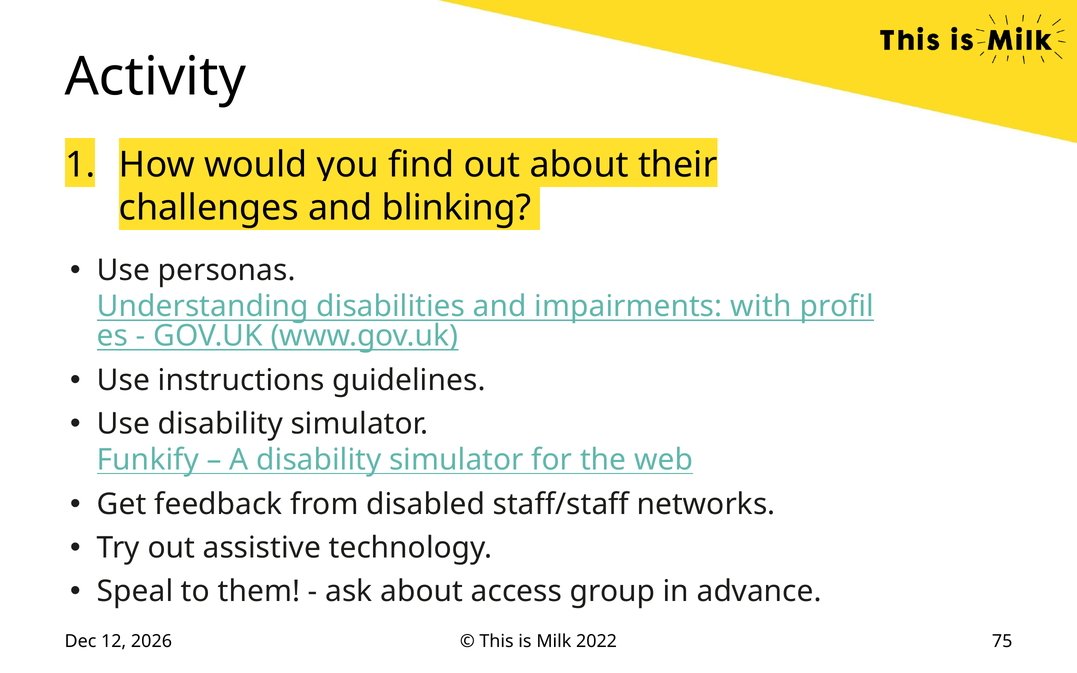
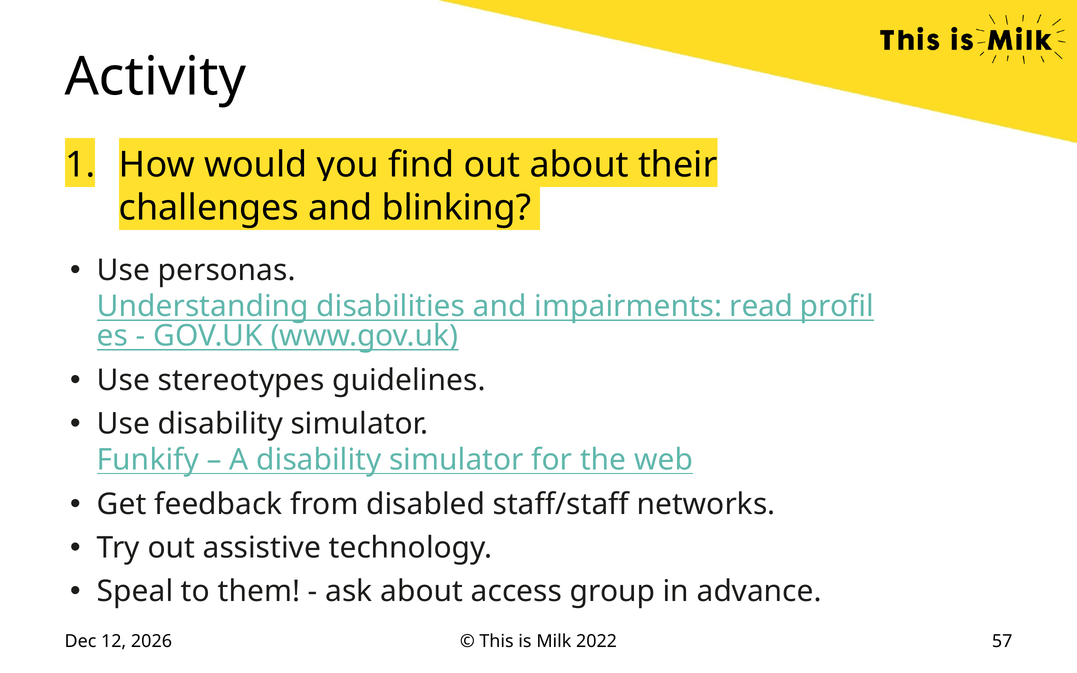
with: with -> read (761, 307)
instructions: instructions -> stereotypes (241, 381)
75: 75 -> 57 (1002, 641)
